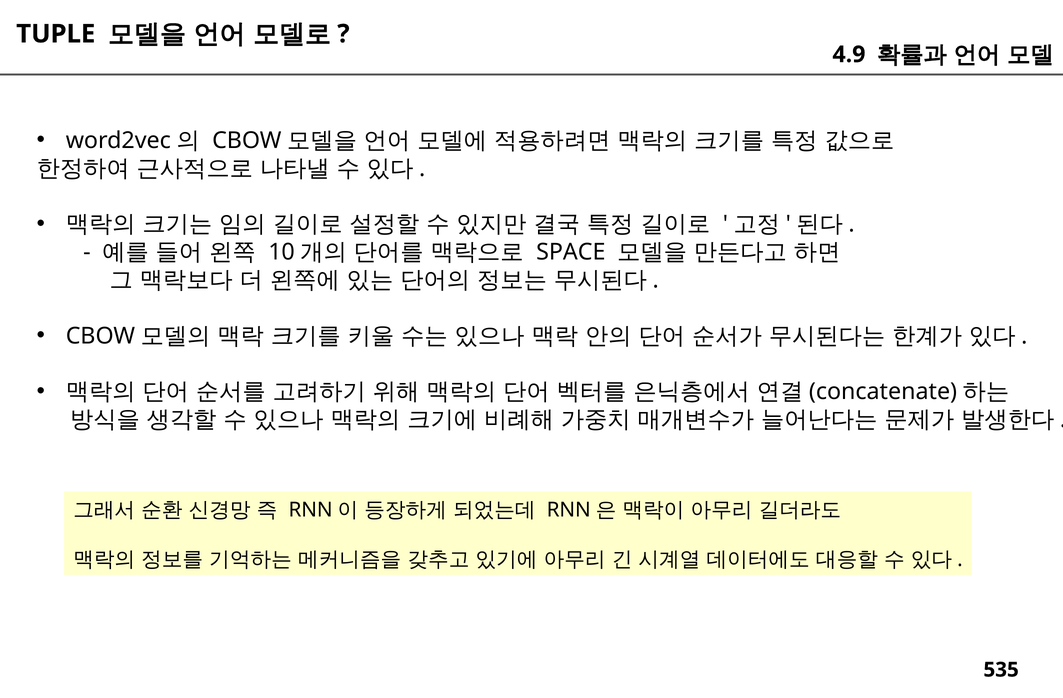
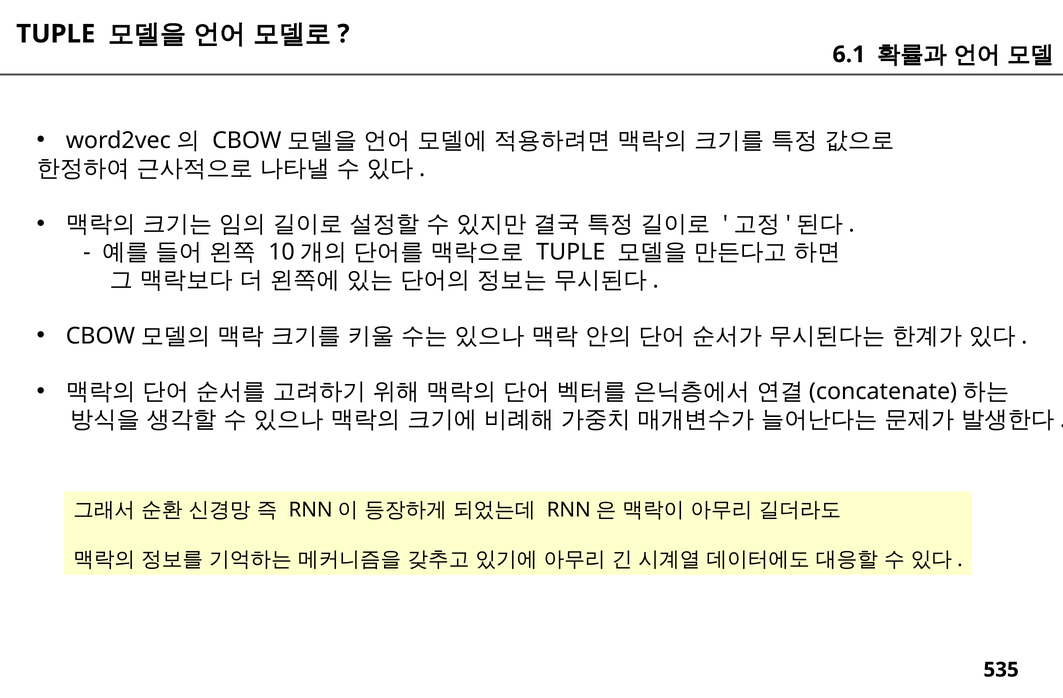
4.9: 4.9 -> 6.1 (849, 54)
SPACE: SPACE -> TUPLE (571, 252)
